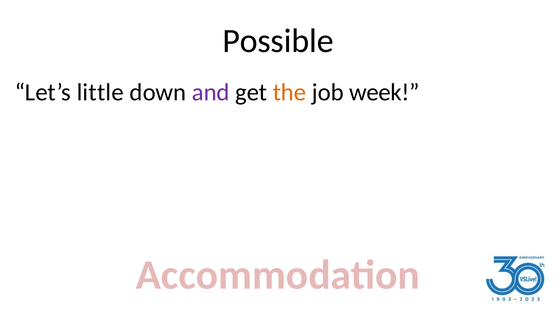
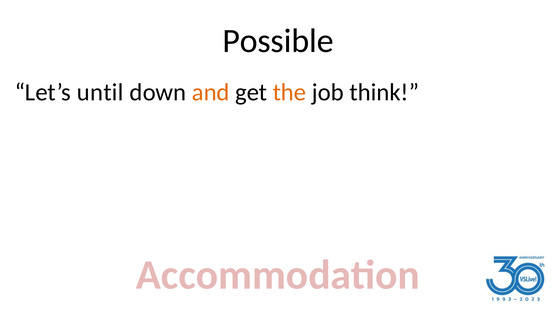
little: little -> until (100, 92)
and colour: purple -> orange (211, 92)
week: week -> think (384, 92)
